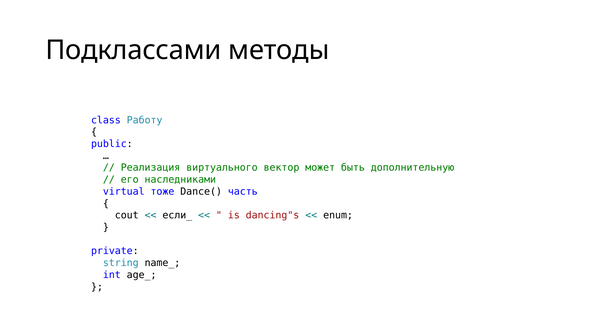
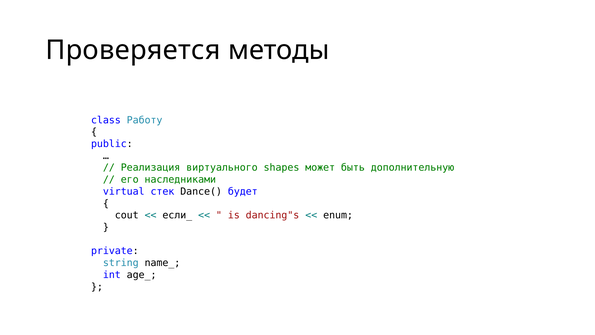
Подклассами: Подклассами -> Проверяется (133, 50)
вектор: вектор -> shapes (281, 168)
тоже: тоже -> стек (162, 191)
часть: часть -> будет (243, 191)
